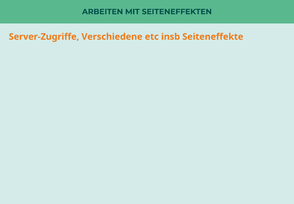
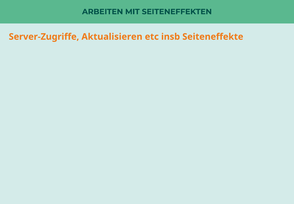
Verschiedene: Verschiedene -> Aktualisieren (112, 37)
